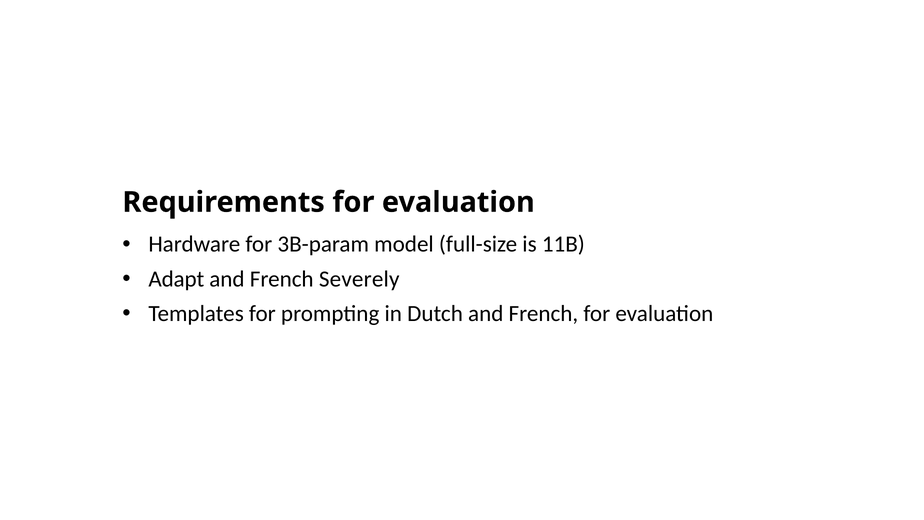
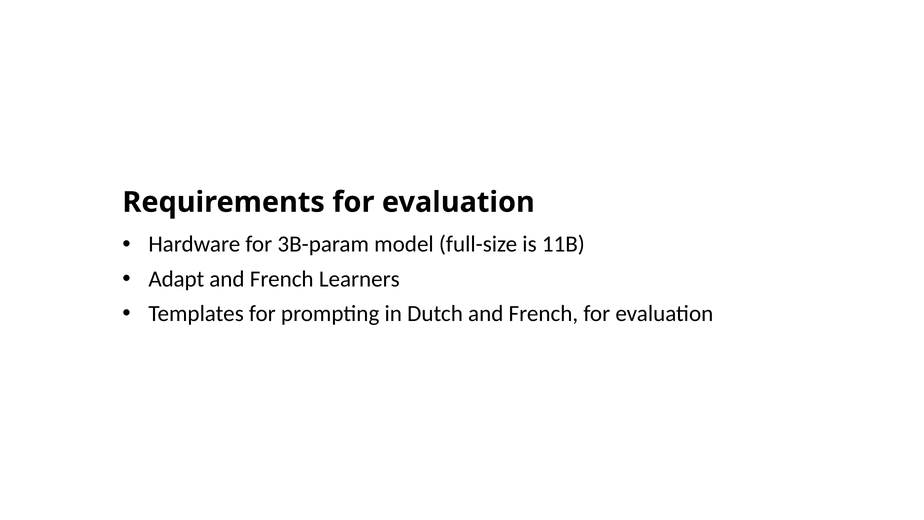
Severely: Severely -> Learners (359, 279)
